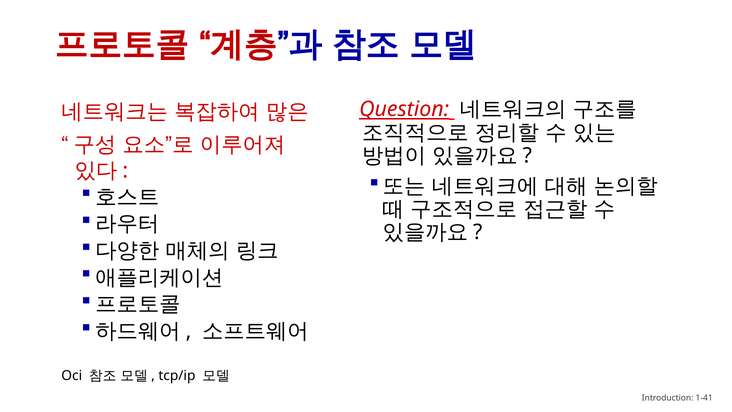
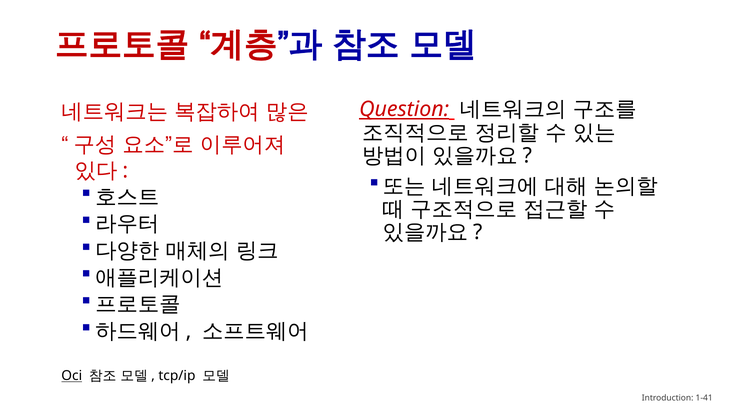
Oci underline: none -> present (72, 376)
